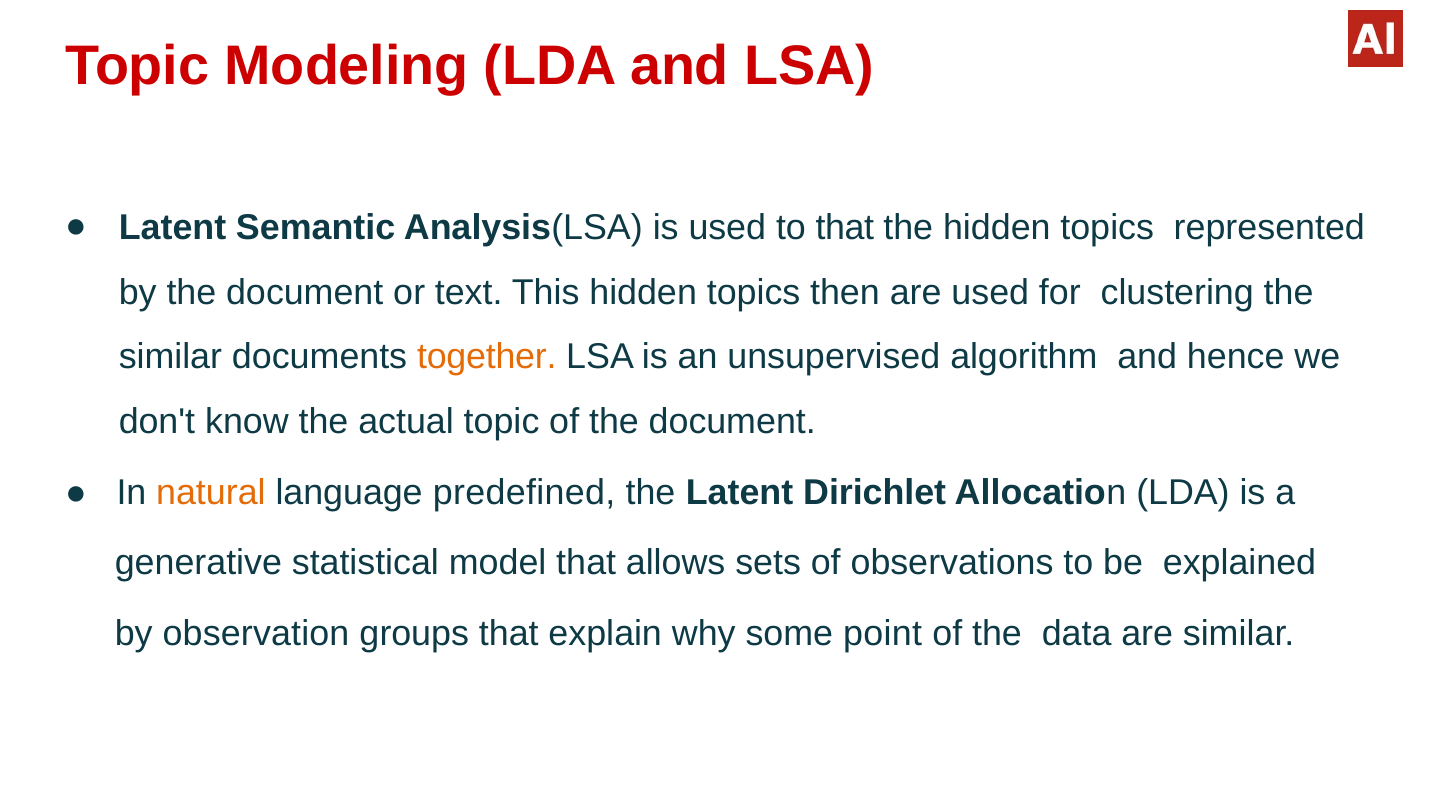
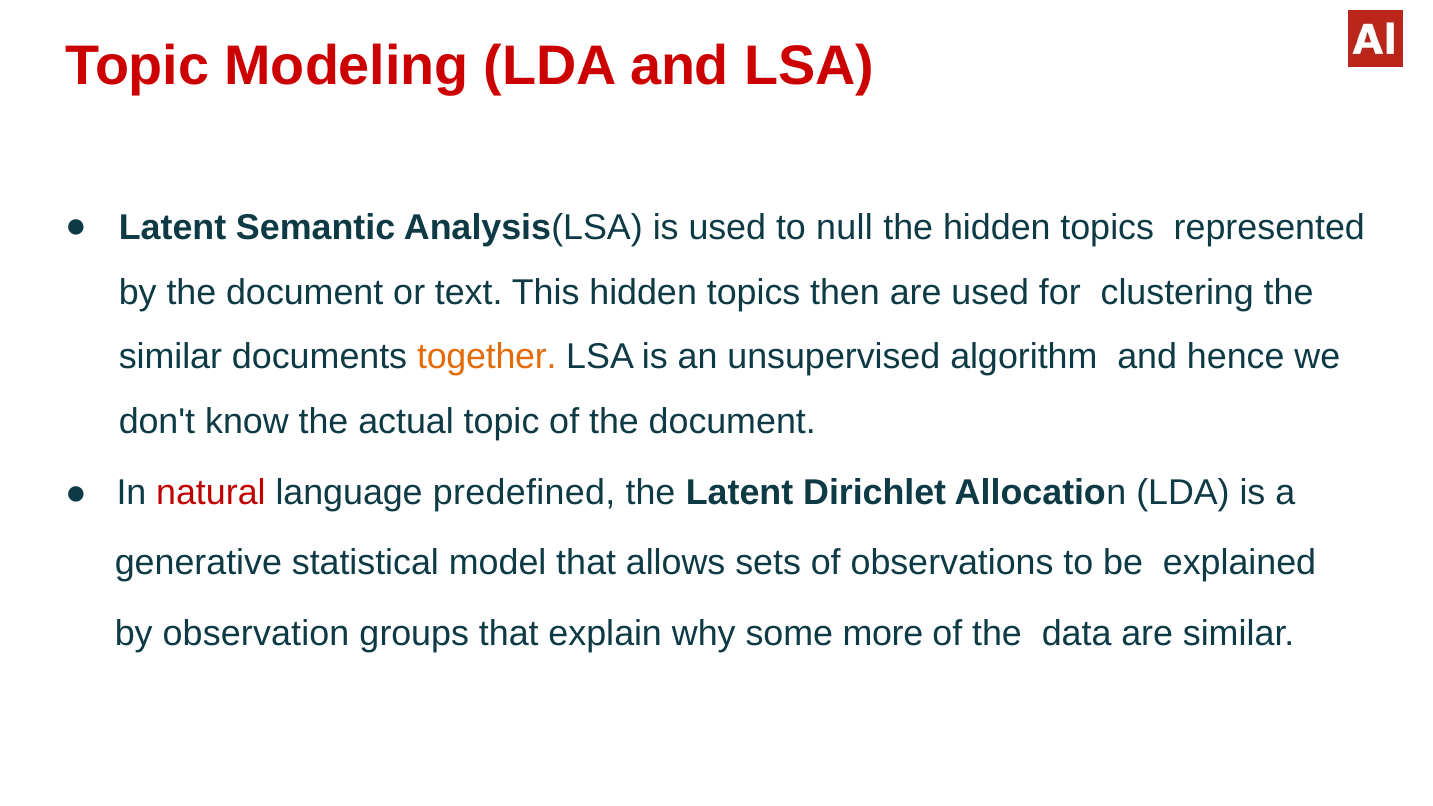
to that: that -> null (844, 228)
natural colour: orange -> red (211, 492)
point: point -> more (883, 634)
